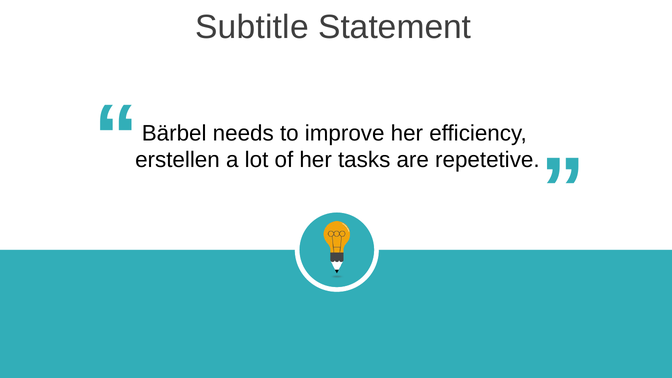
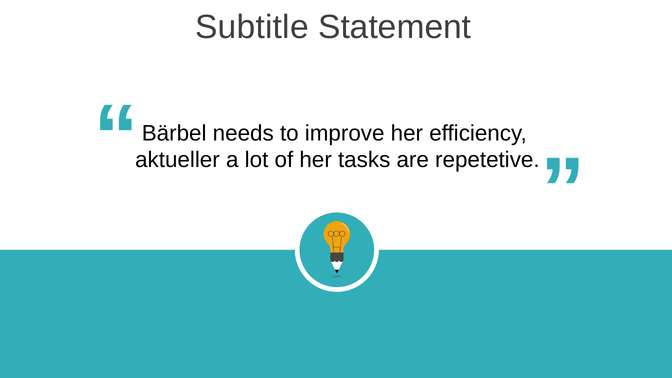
erstellen: erstellen -> aktueller (177, 160)
